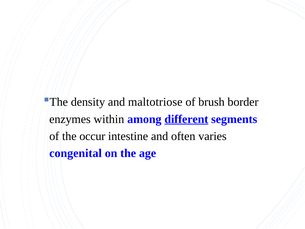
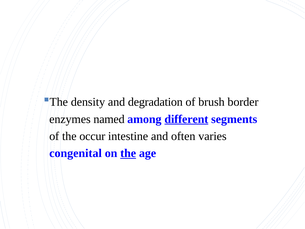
maltotriose: maltotriose -> degradation (155, 102)
within: within -> named (109, 119)
the underline: none -> present (128, 153)
